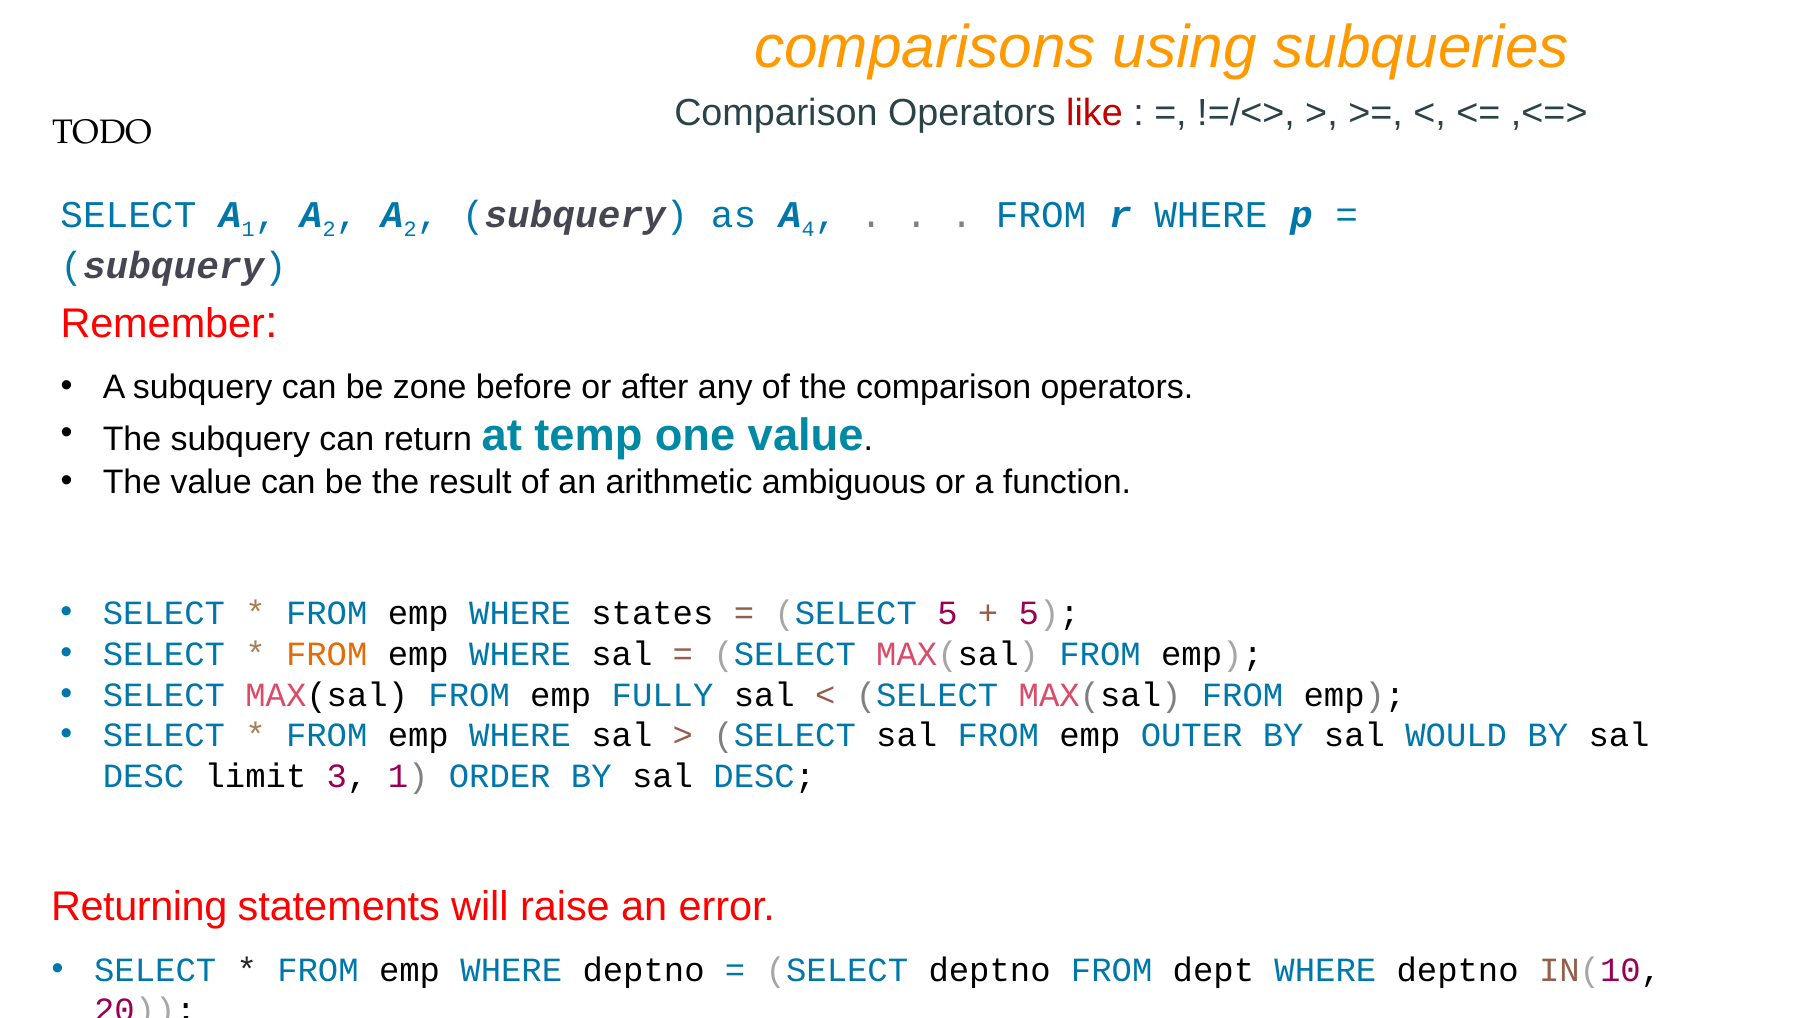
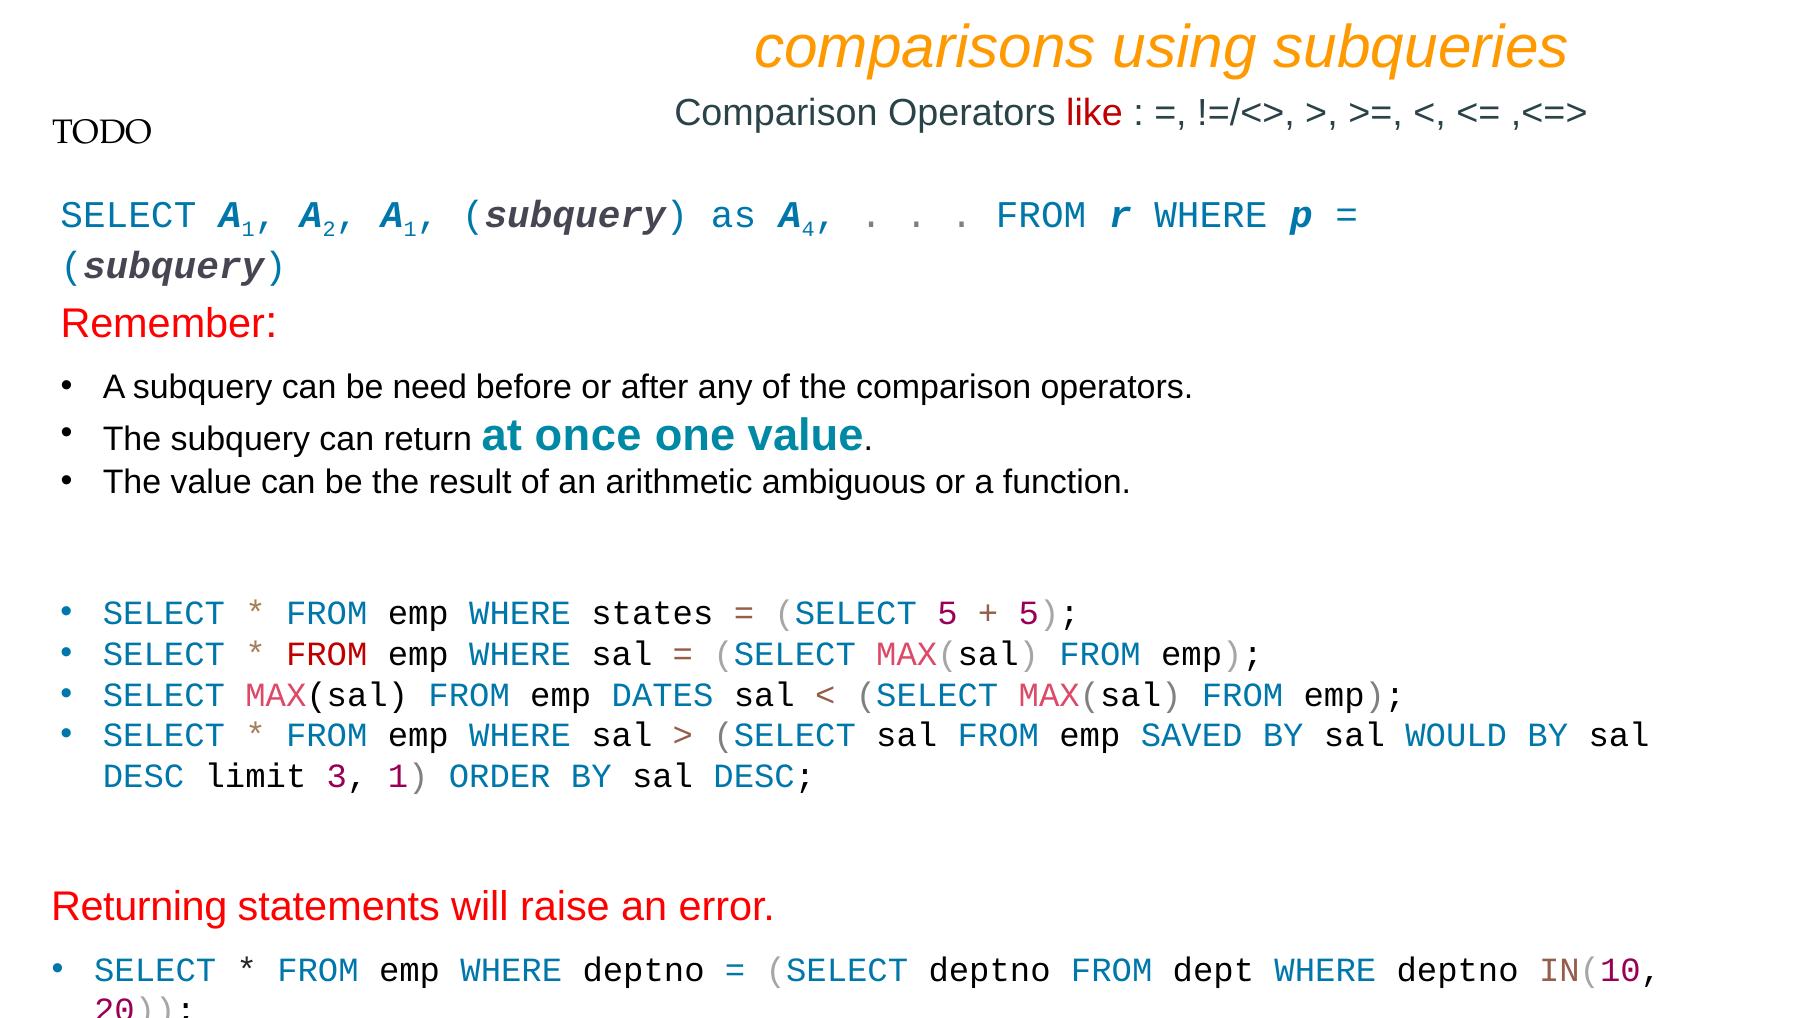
2: 2 -> 1 (410, 229)
zone: zone -> need (430, 387)
temp: temp -> once (588, 435)
FROM colour: orange -> red (327, 654)
FULLY: FULLY -> DATES (663, 695)
OUTER: OUTER -> SAVED (1192, 735)
